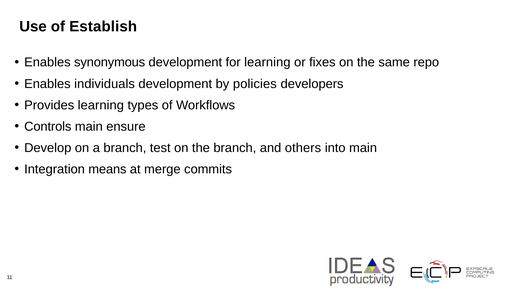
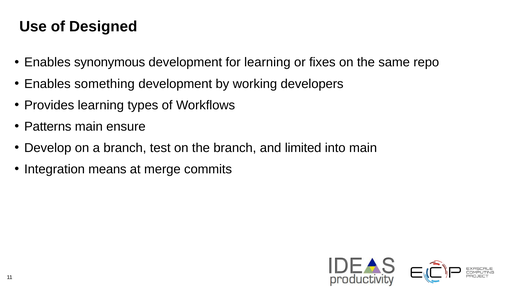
Establish: Establish -> Designed (103, 27)
individuals: individuals -> something (105, 84)
policies: policies -> working (255, 84)
Controls: Controls -> Patterns (48, 127)
others: others -> limited (303, 148)
